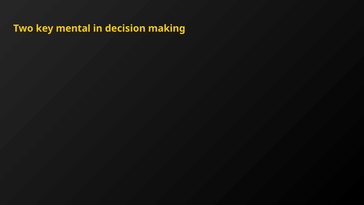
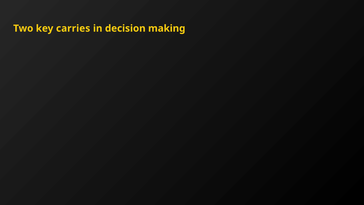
mental: mental -> carries (73, 28)
